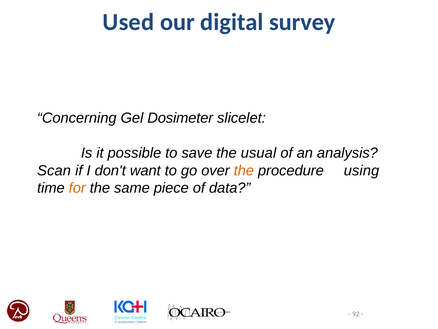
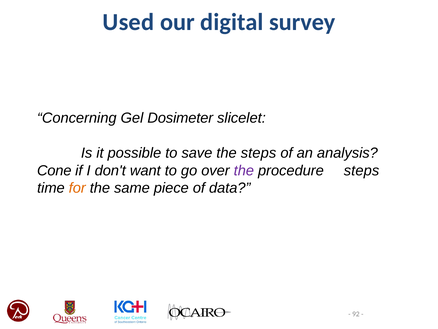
the usual: usual -> steps (259, 153)
Scan: Scan -> Cone (54, 170)
the colour: orange -> purple (244, 170)
procedure using: using -> steps (362, 170)
